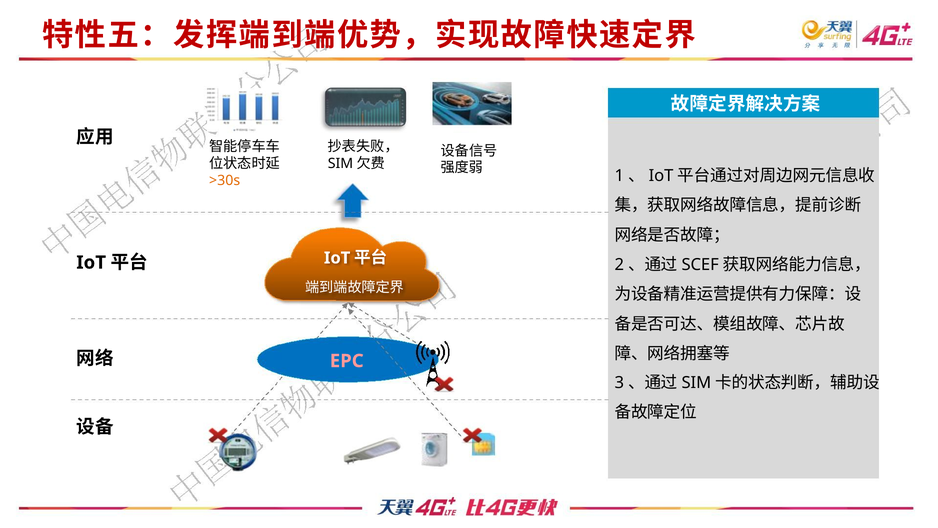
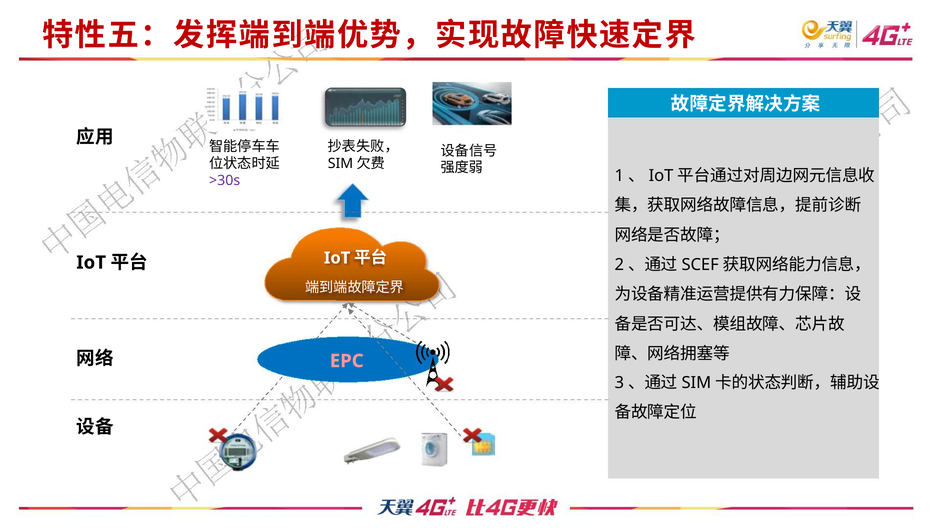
>30s colour: orange -> purple (225, 180)
